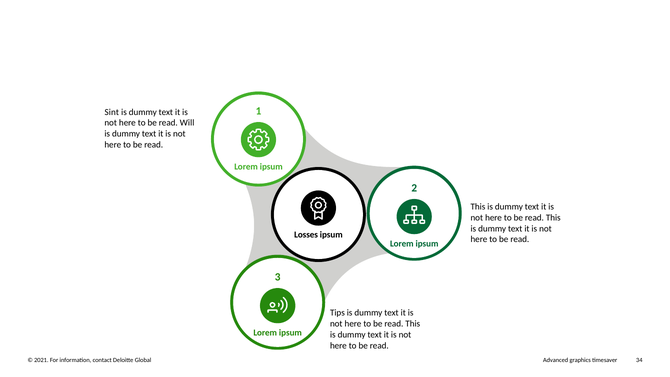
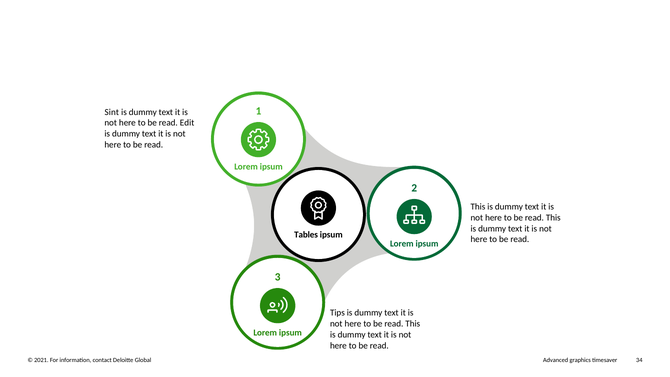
Will: Will -> Edit (187, 123)
Losses: Losses -> Tables (306, 235)
